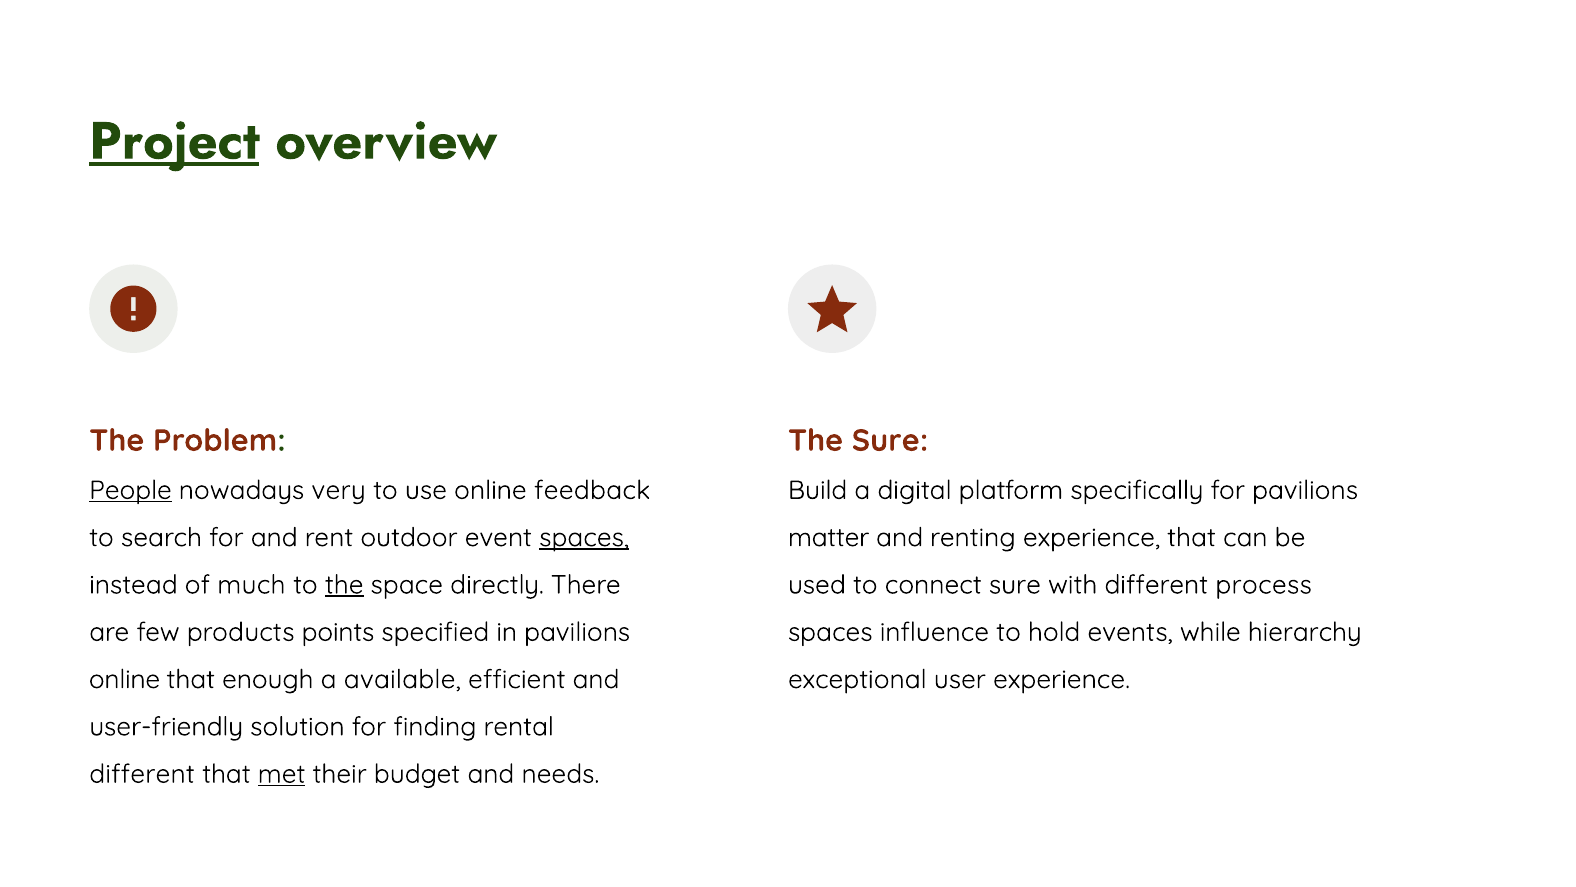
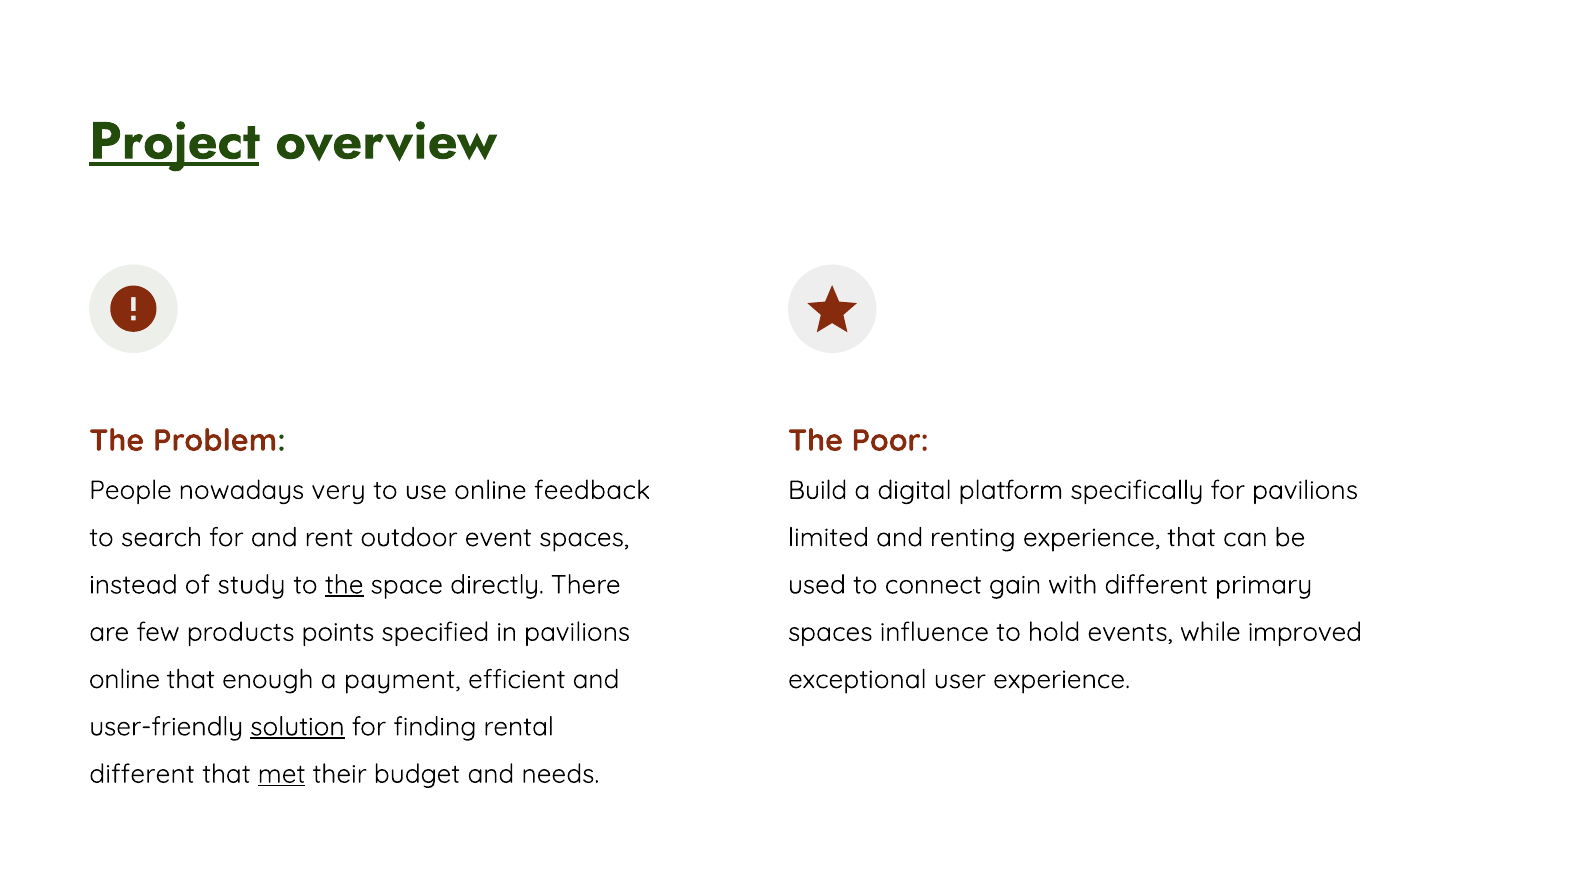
The Sure: Sure -> Poor (890, 440)
People underline: present -> none (131, 490)
spaces underline: present -> none (584, 537)
matter: matter -> limited (828, 537)
much: much -> study (251, 585)
connect sure: sure -> gain (1015, 585)
process: process -> primary (1264, 585)
hierarchy: hierarchy -> improved (1305, 632)
available: available -> payment (402, 679)
solution underline: none -> present (297, 726)
